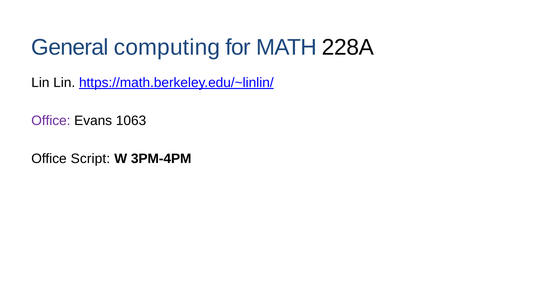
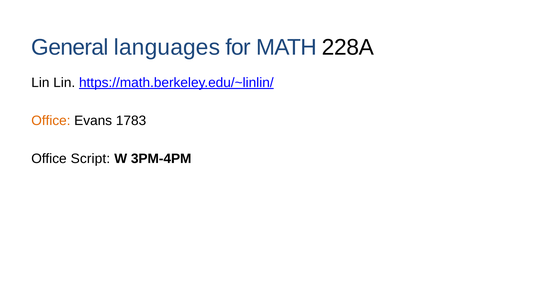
computing: computing -> languages (167, 48)
Office colour: purple -> orange (51, 121)
1063: 1063 -> 1783 (131, 121)
